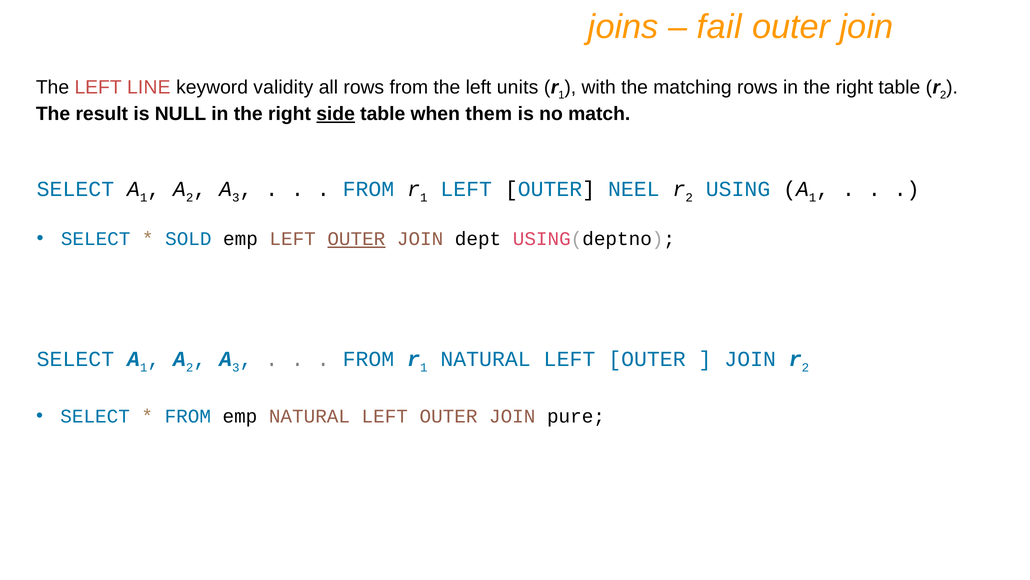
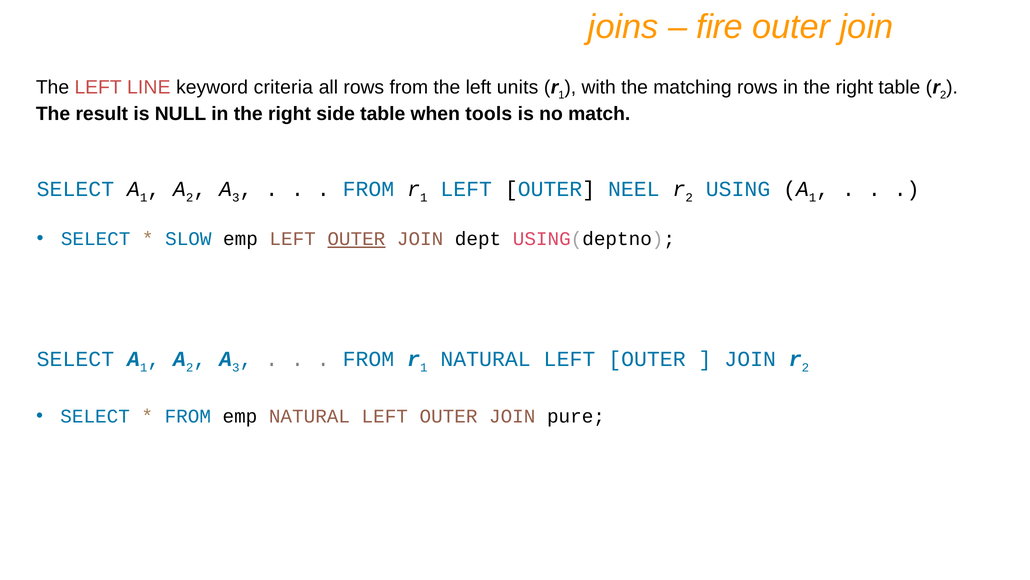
fail: fail -> fire (720, 27)
validity: validity -> criteria (283, 88)
side underline: present -> none (336, 114)
them: them -> tools (489, 114)
SOLD: SOLD -> SLOW (188, 239)
